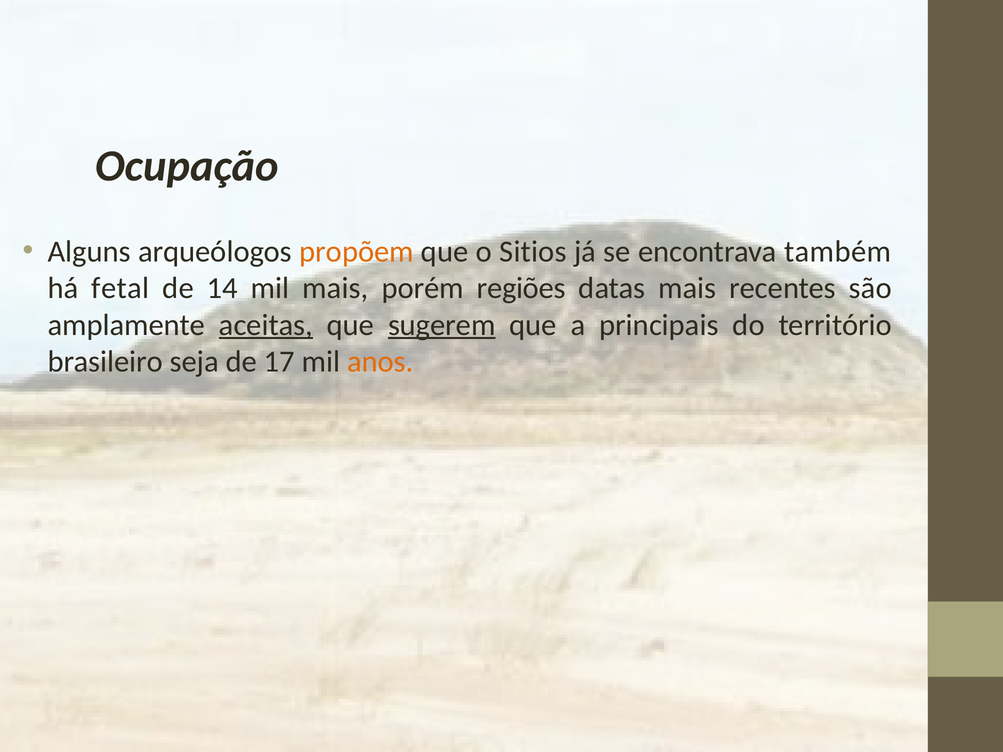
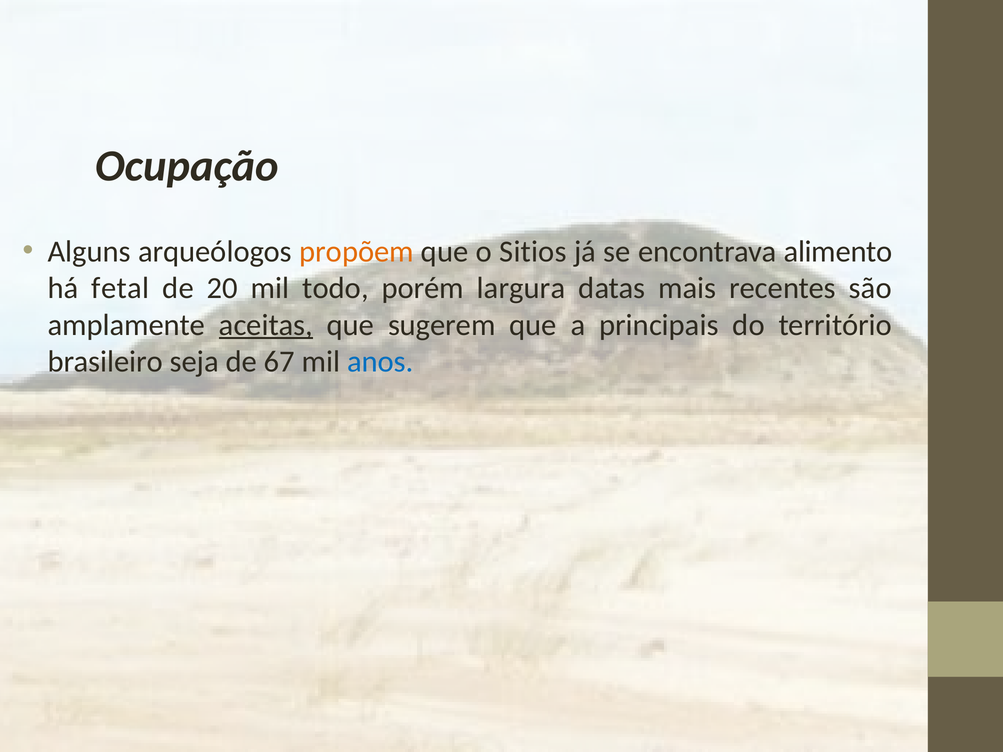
também: também -> alimento (838, 252)
14: 14 -> 20 (222, 288)
mil mais: mais -> todo (335, 288)
regiões: regiões -> largura (521, 288)
sugerem underline: present -> none (442, 325)
17: 17 -> 67 (279, 362)
anos colour: orange -> blue (380, 362)
